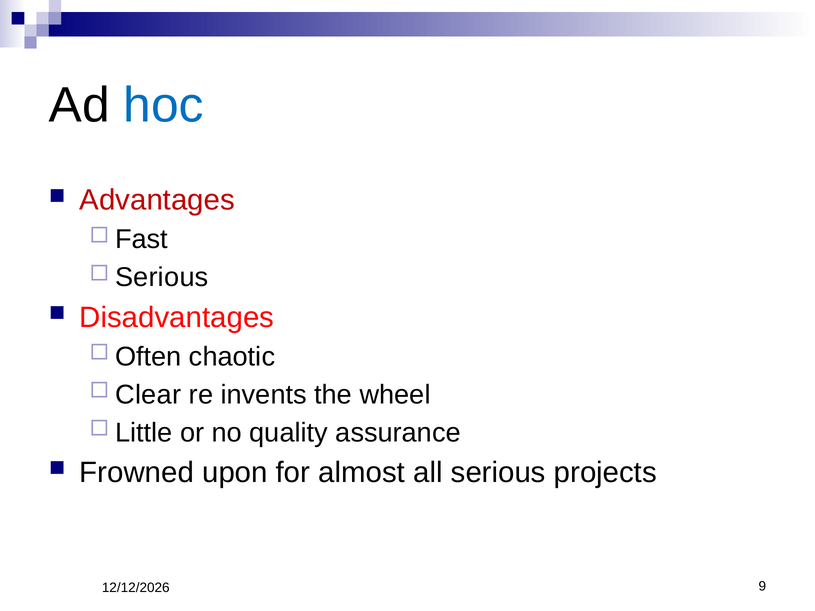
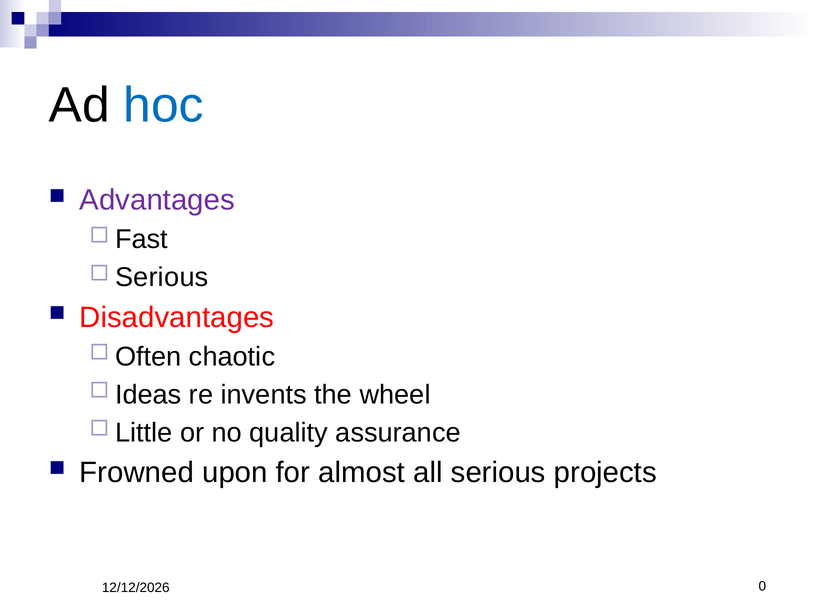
Advantages colour: red -> purple (157, 200)
Clear: Clear -> Ideas (148, 395)
9: 9 -> 0 (762, 586)
